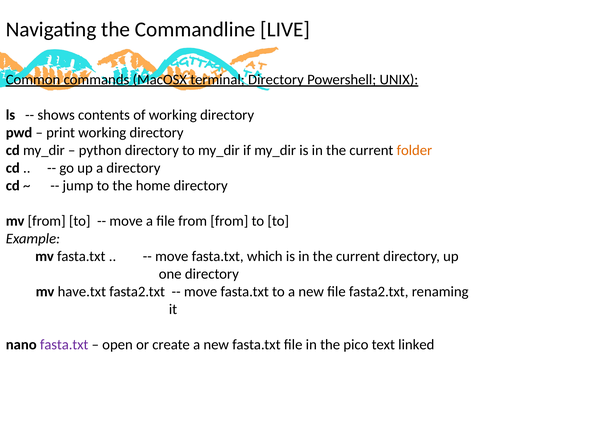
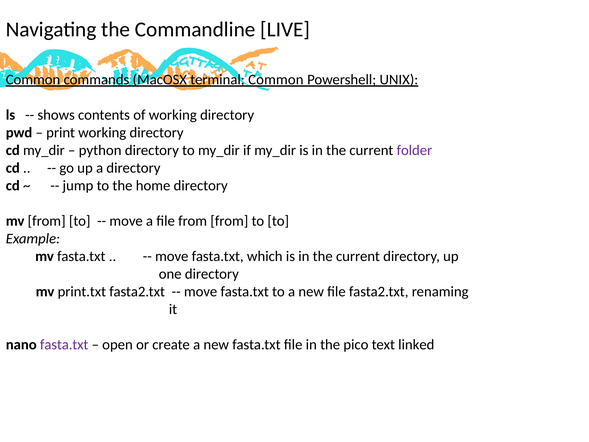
terminal Directory: Directory -> Common (276, 80)
folder colour: orange -> purple (414, 150)
have.txt: have.txt -> print.txt (82, 292)
